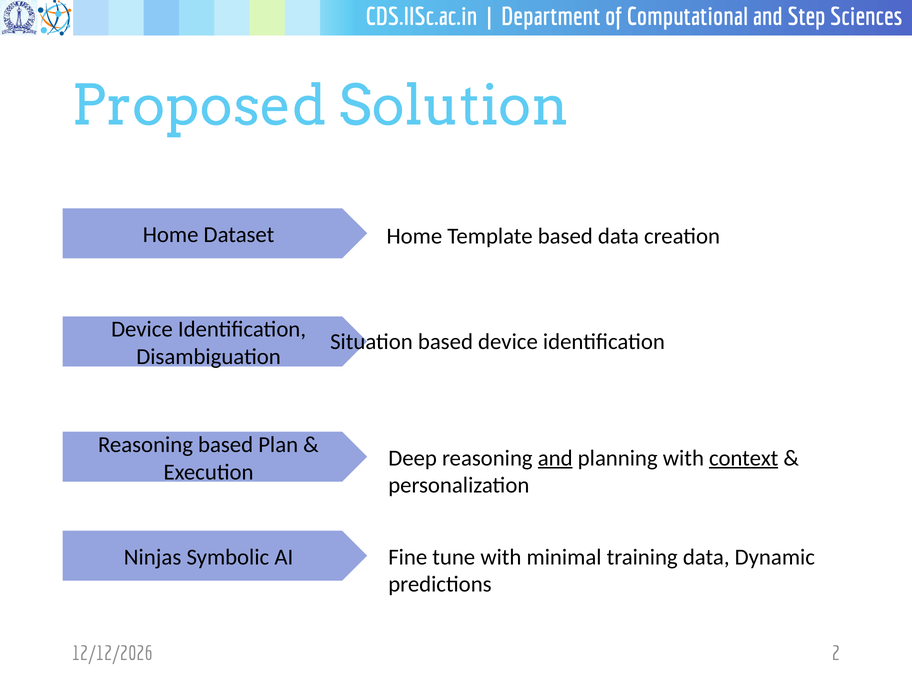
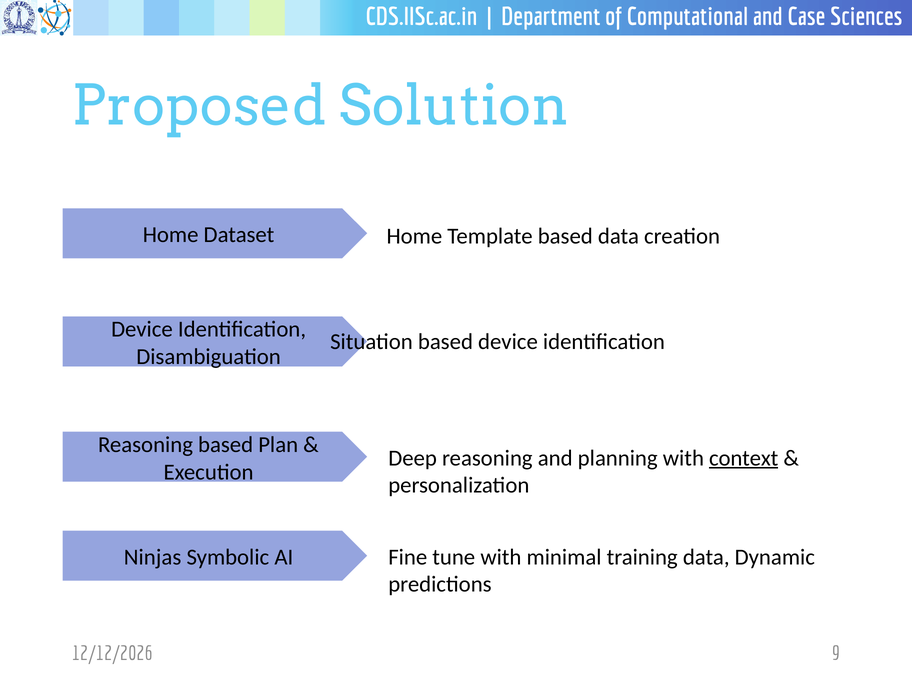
Step: Step -> Case (806, 17)
and underline: present -> none (555, 458)
2: 2 -> 9 (836, 654)
